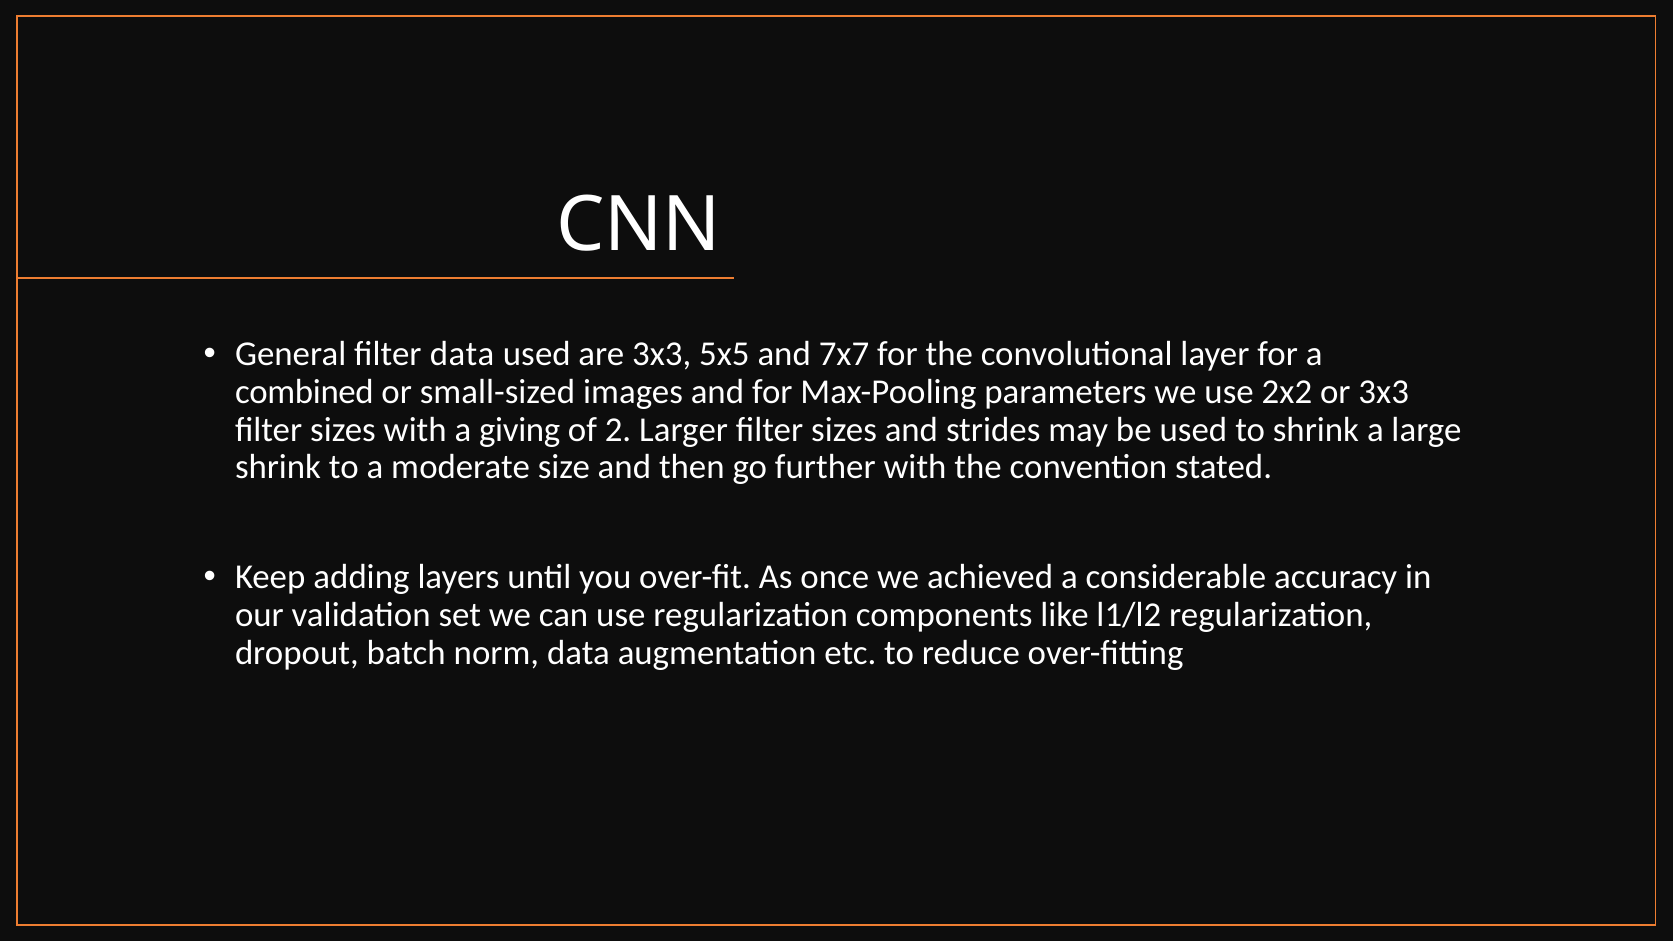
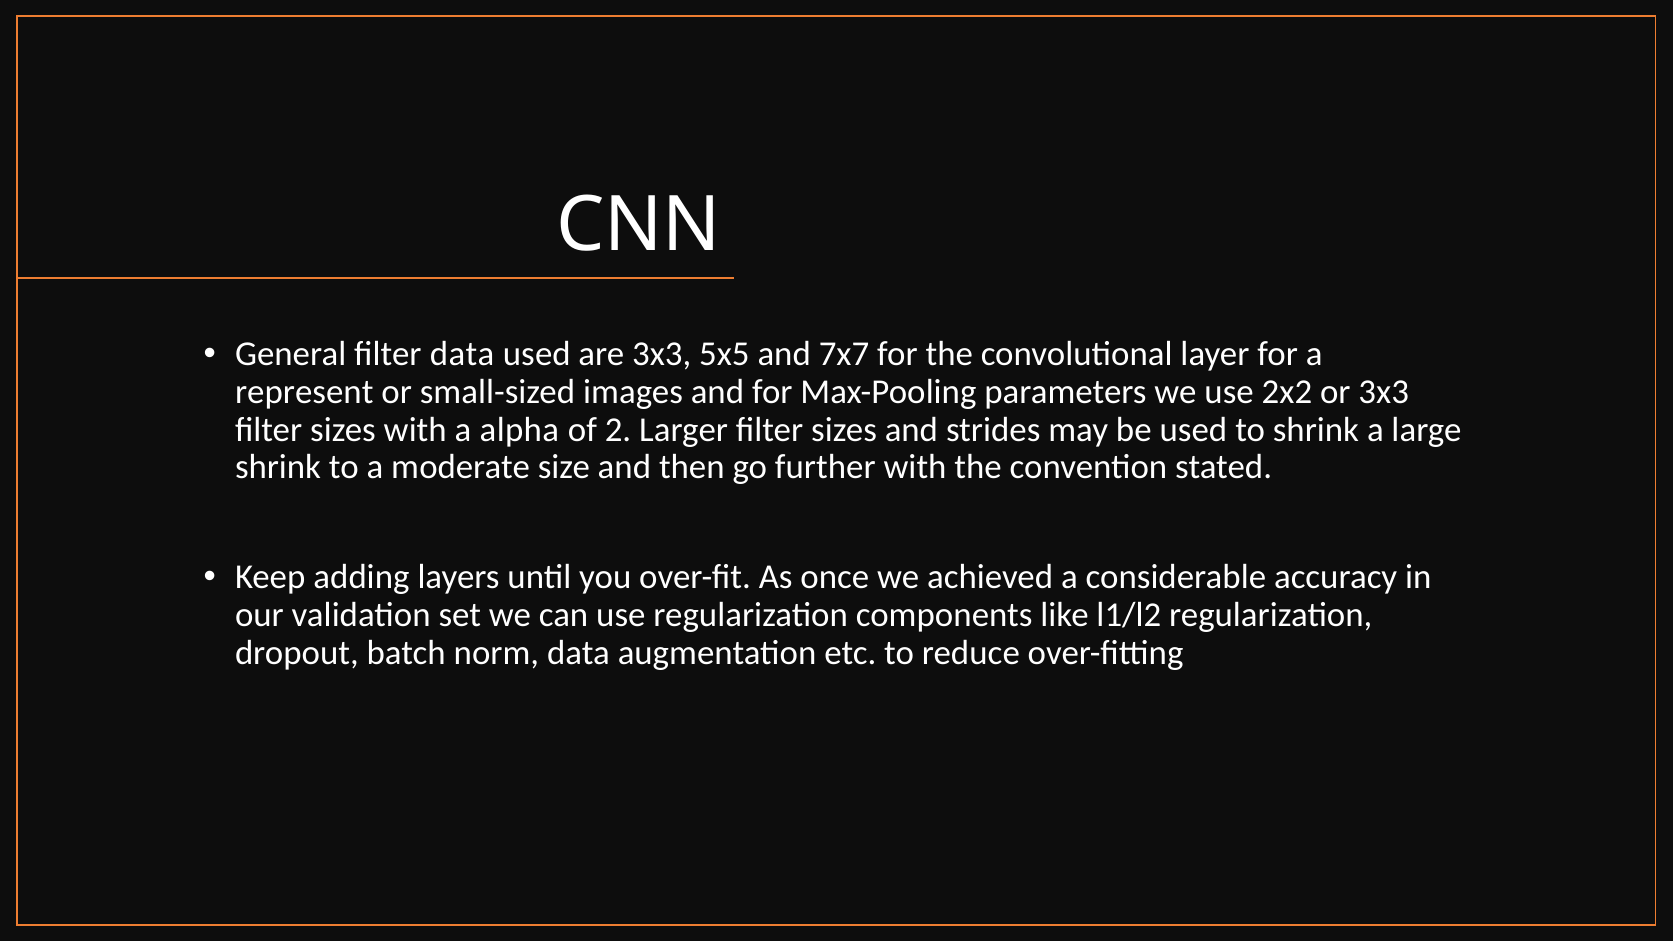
combined: combined -> represent (304, 392)
giving: giving -> alpha (519, 430)
